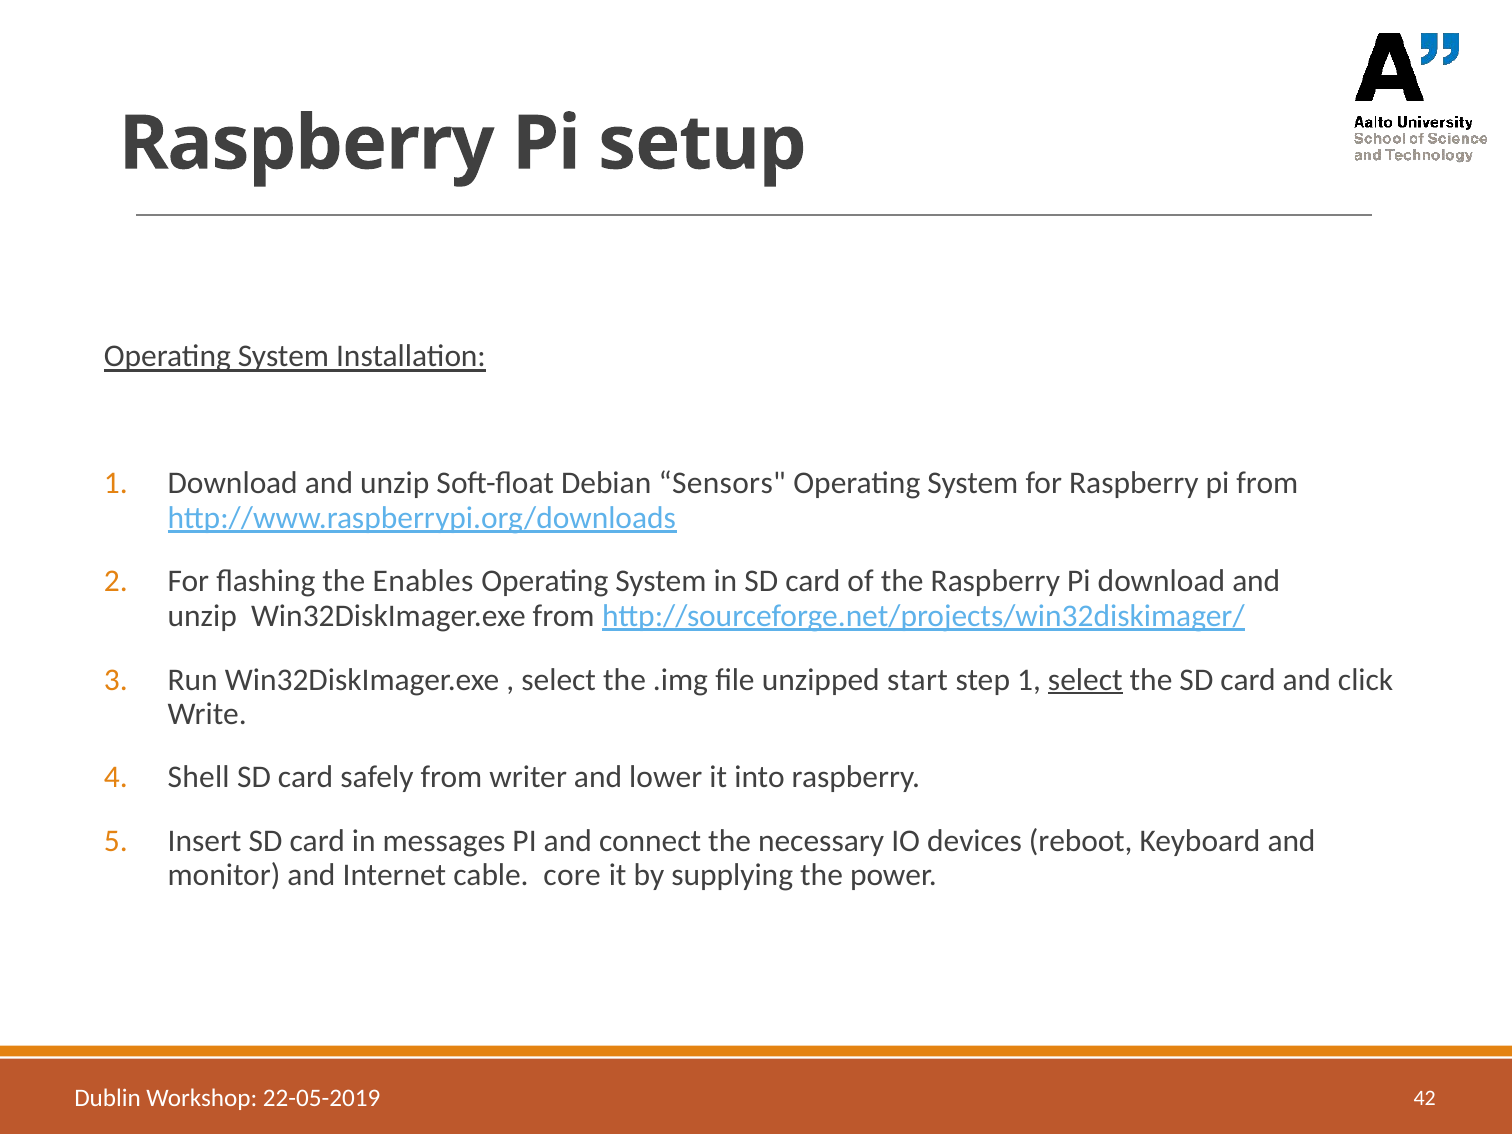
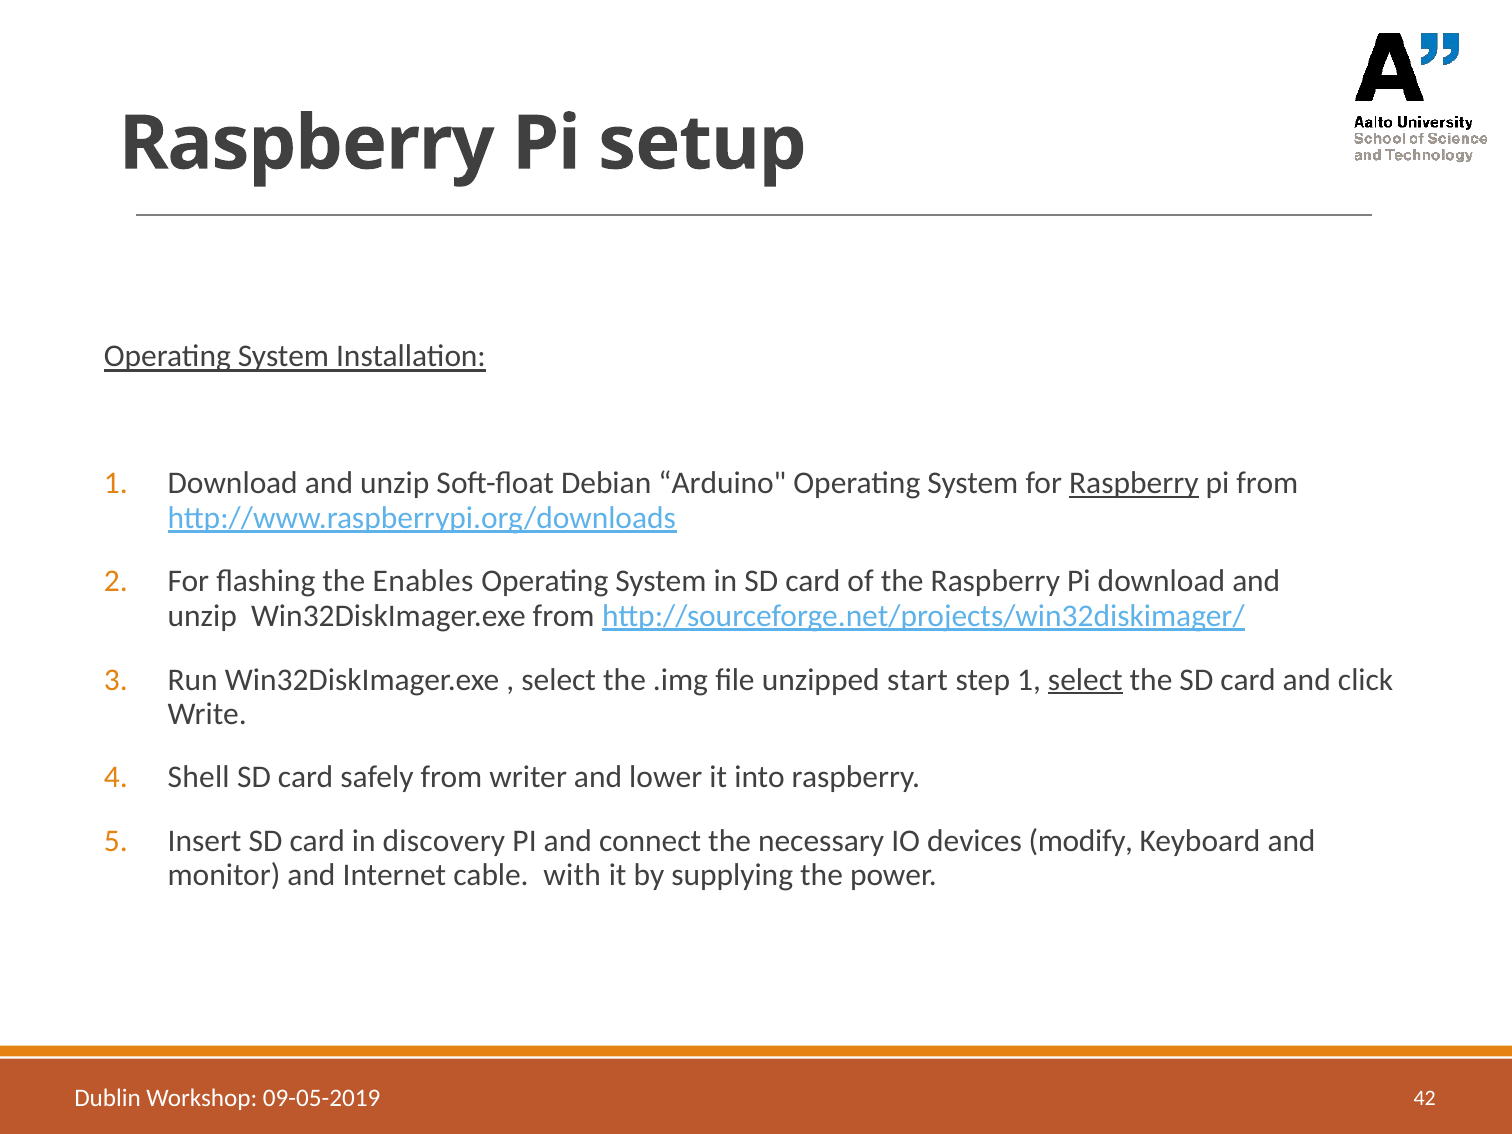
Sensors: Sensors -> Arduino (722, 483)
Raspberry underline: none -> present (1134, 483)
messages: messages -> discovery (444, 841)
reboot: reboot -> modify (1081, 841)
core: core -> with (572, 875)
22-05-2019: 22-05-2019 -> 09-05-2019 (322, 1098)
